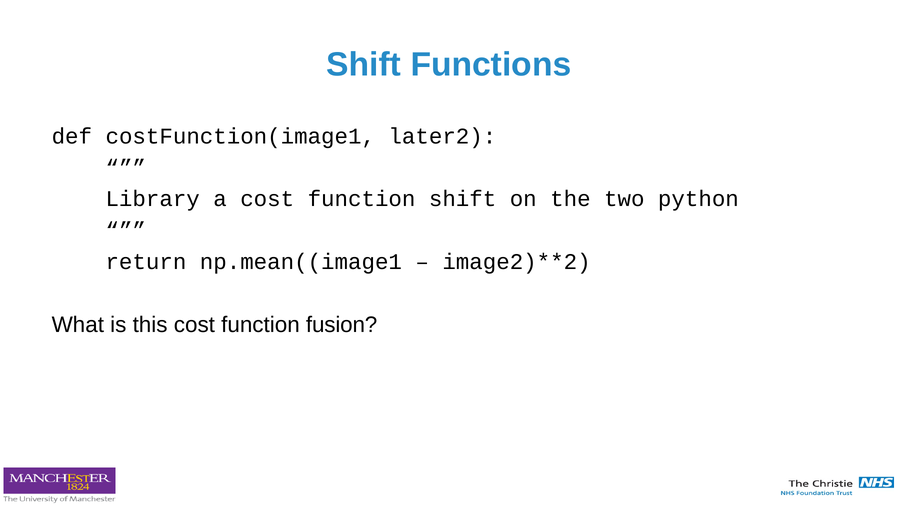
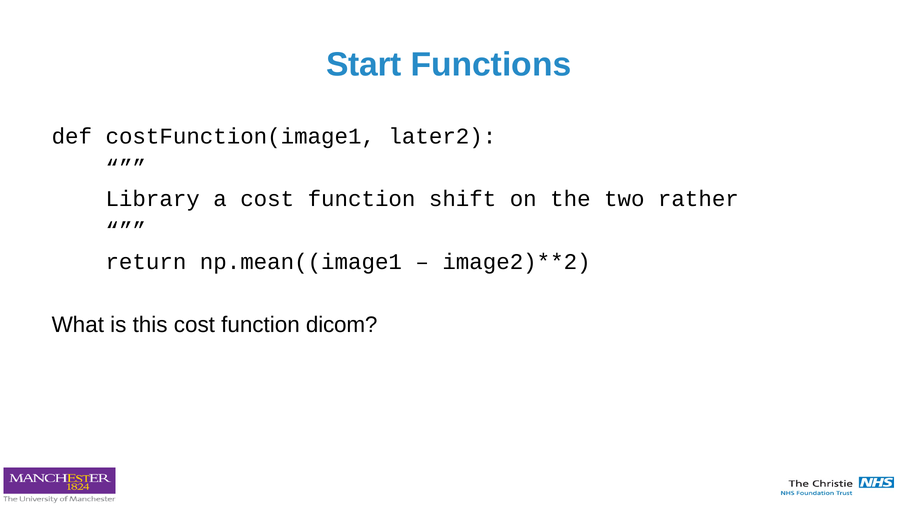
Shift: Shift -> Start (364, 65)
python: python -> rather (698, 199)
fusion: fusion -> dicom (342, 325)
